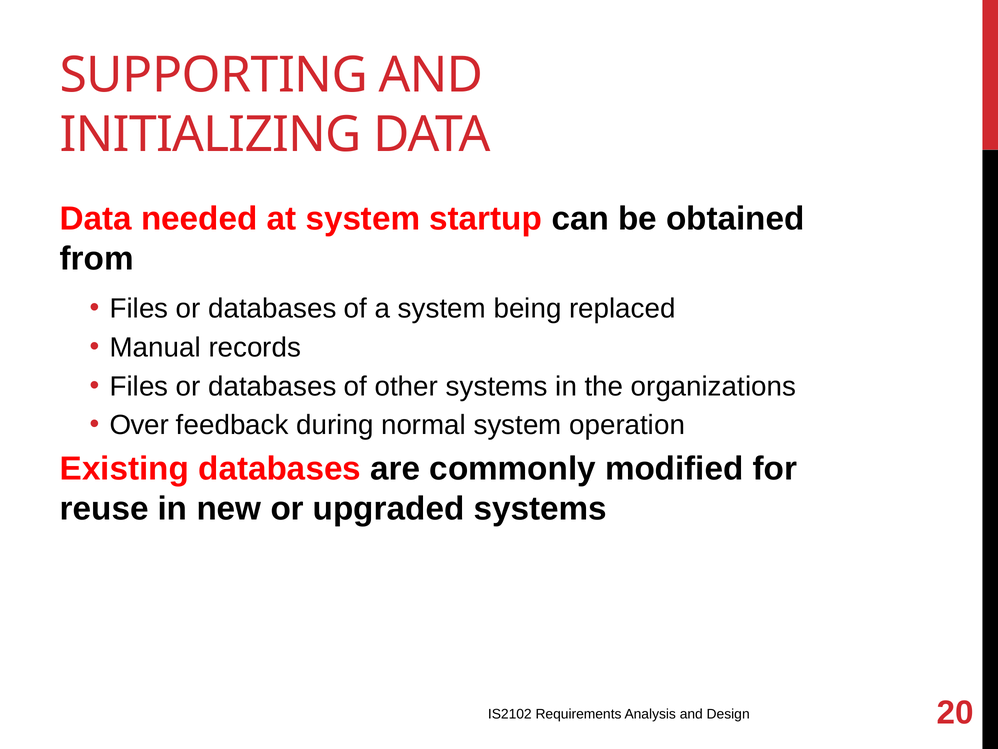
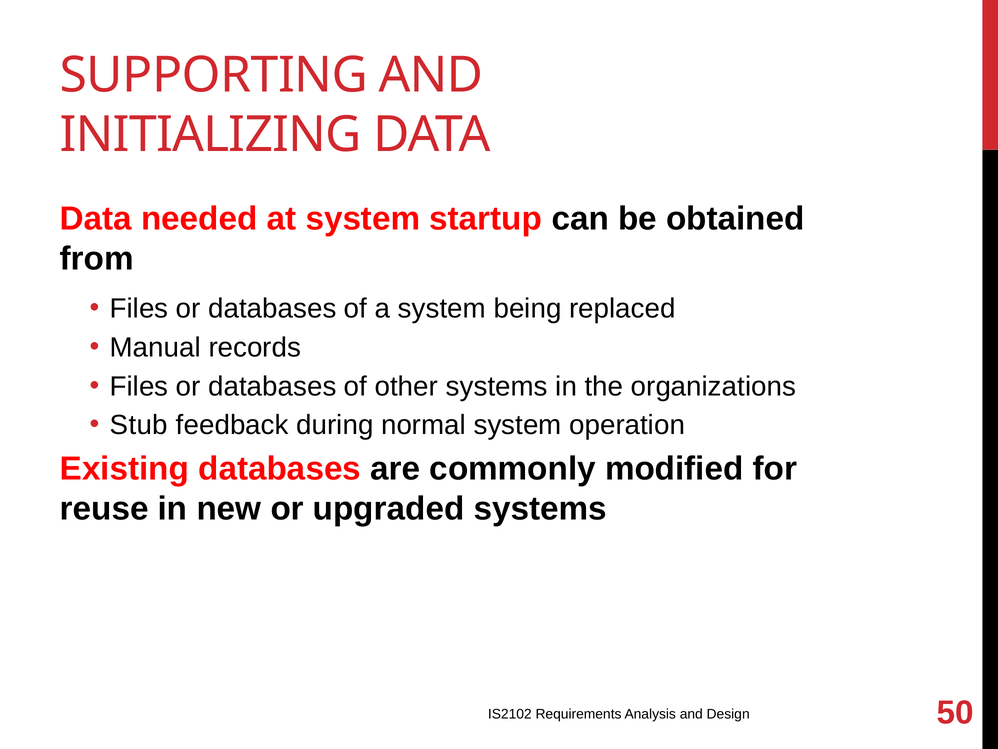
Over: Over -> Stub (139, 425)
20: 20 -> 50 (955, 712)
